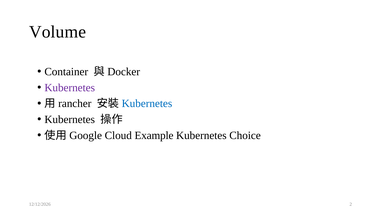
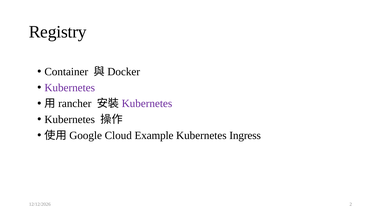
Volume: Volume -> Registry (58, 32)
Kubernetes colour: blue -> purple (147, 104)
Choice: Choice -> Ingress (245, 136)
